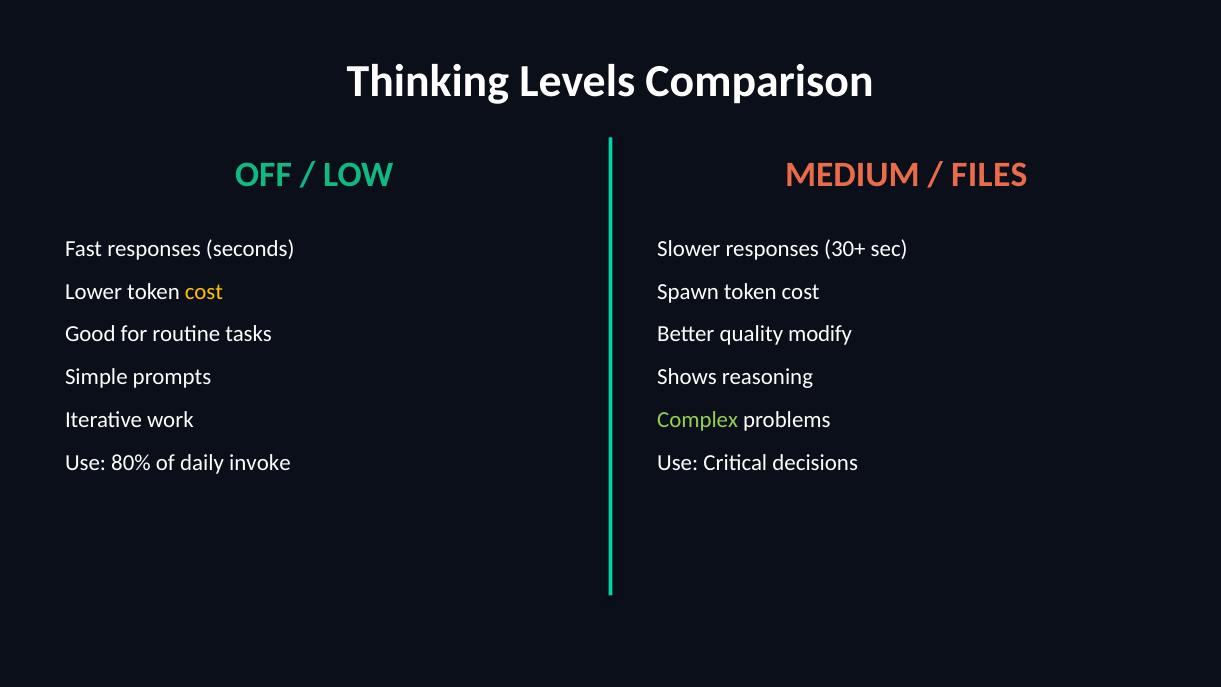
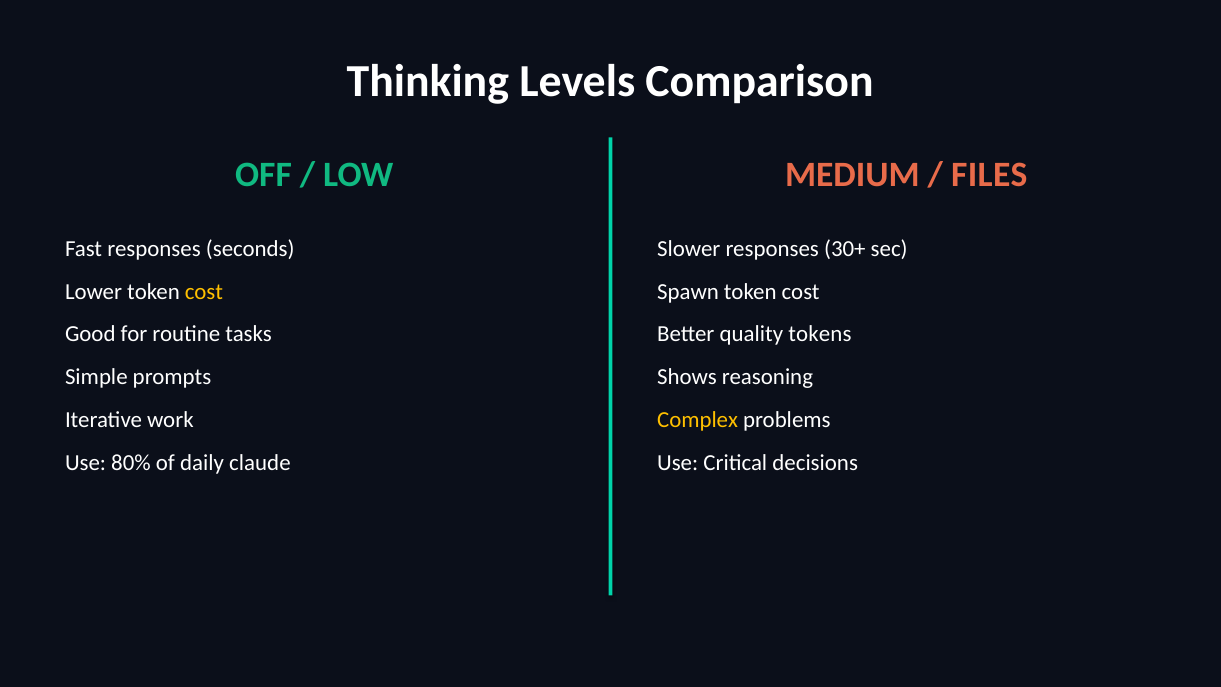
modify: modify -> tokens (820, 334)
Complex colour: light green -> yellow (698, 420)
invoke: invoke -> claude (260, 462)
